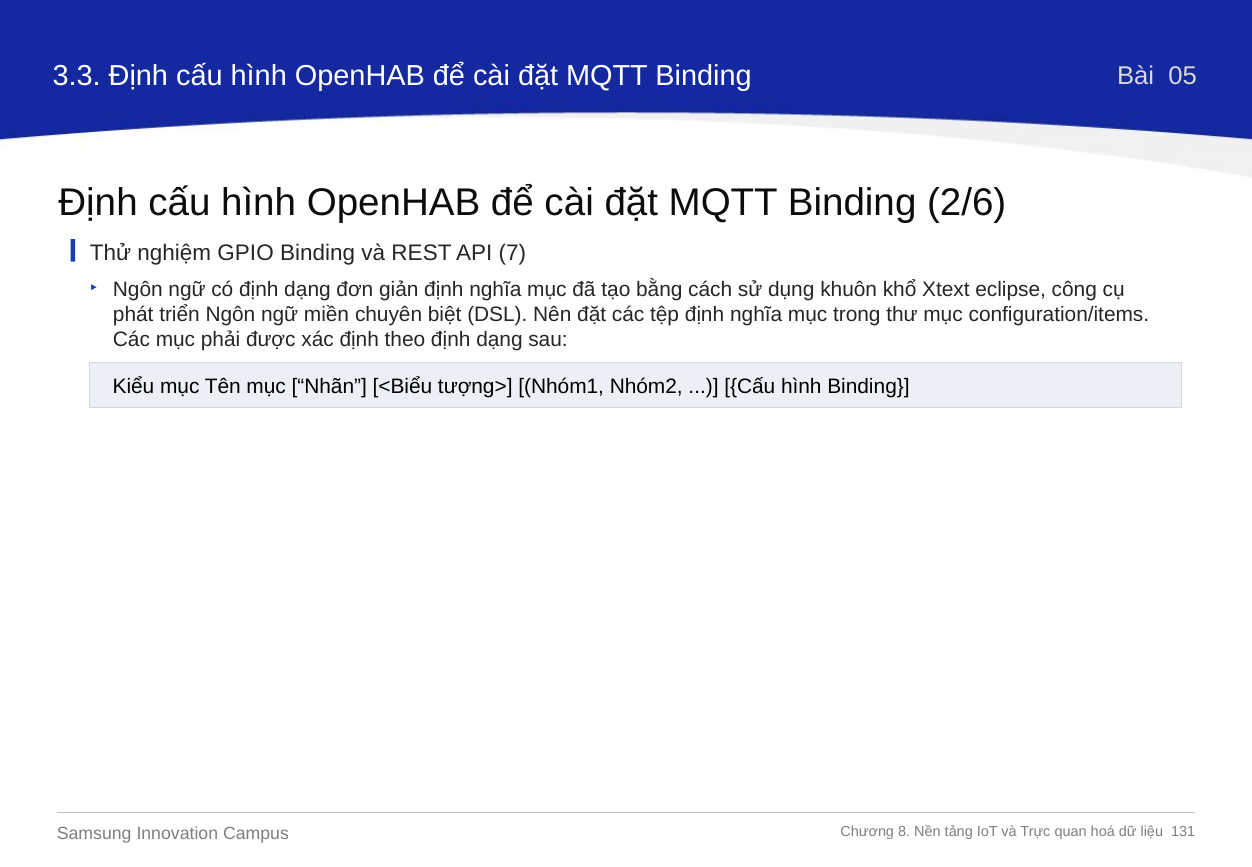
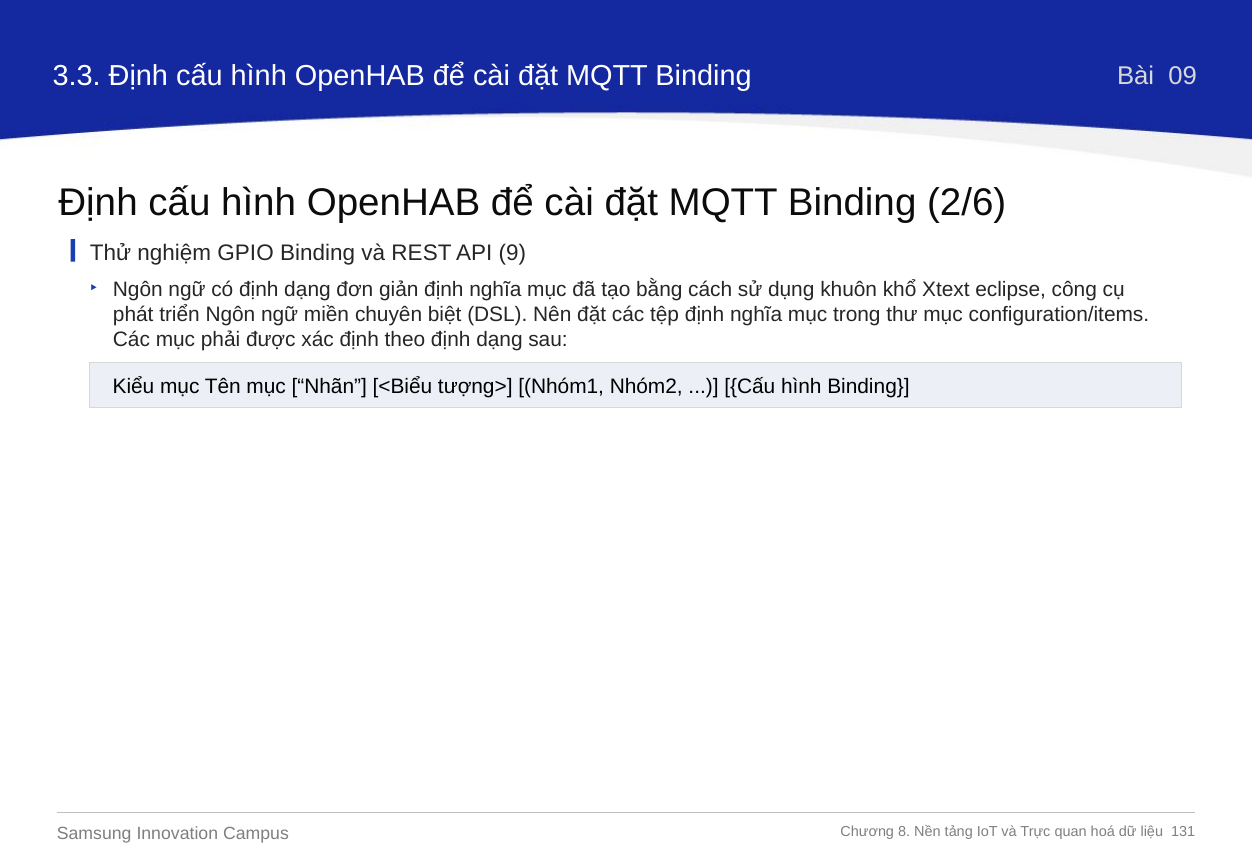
05: 05 -> 09 (1183, 76)
7: 7 -> 9 (512, 253)
